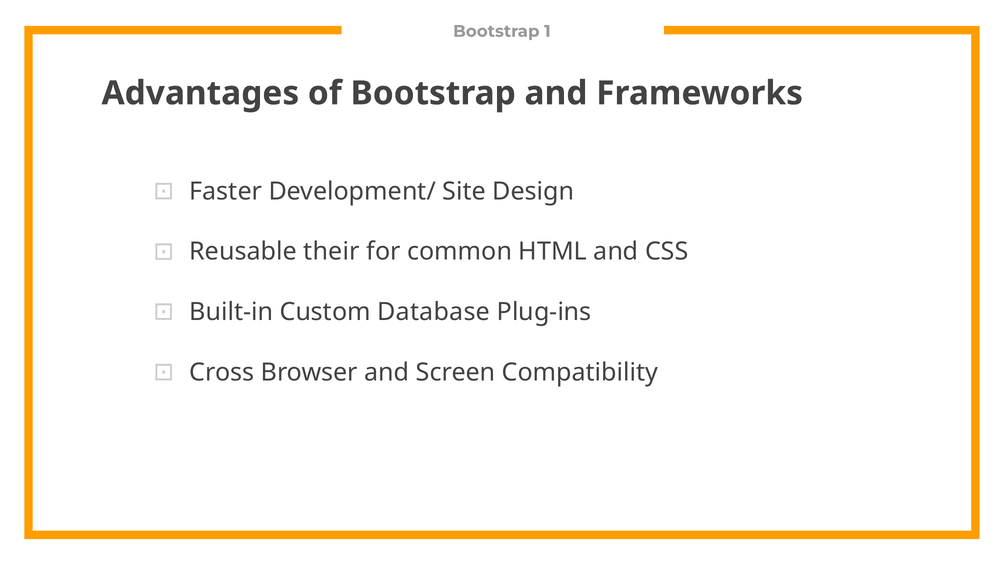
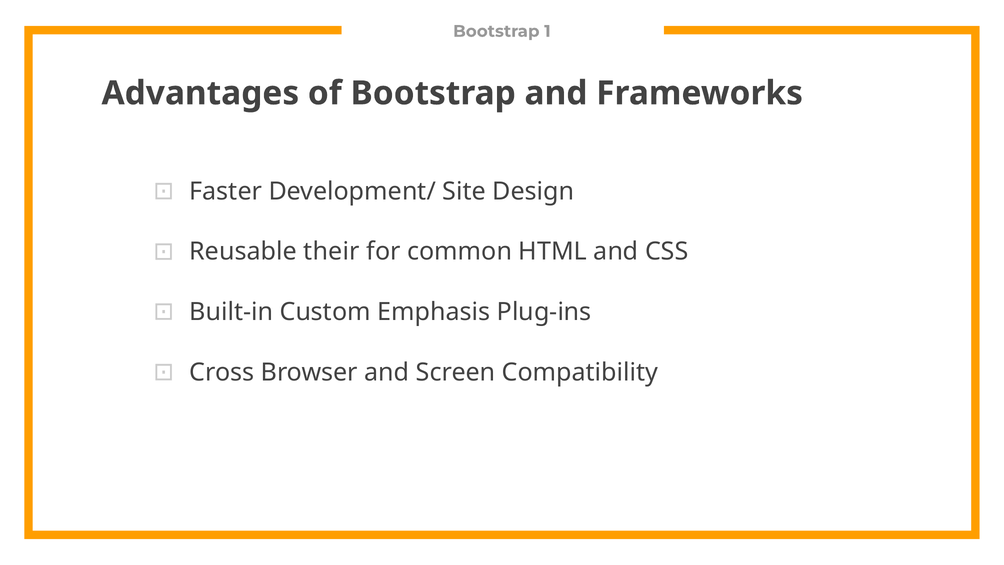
Database: Database -> Emphasis (434, 312)
